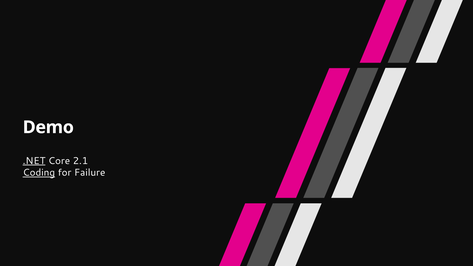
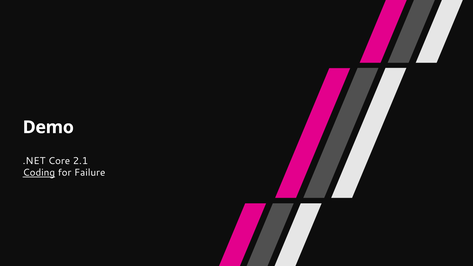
.NET underline: present -> none (34, 161)
